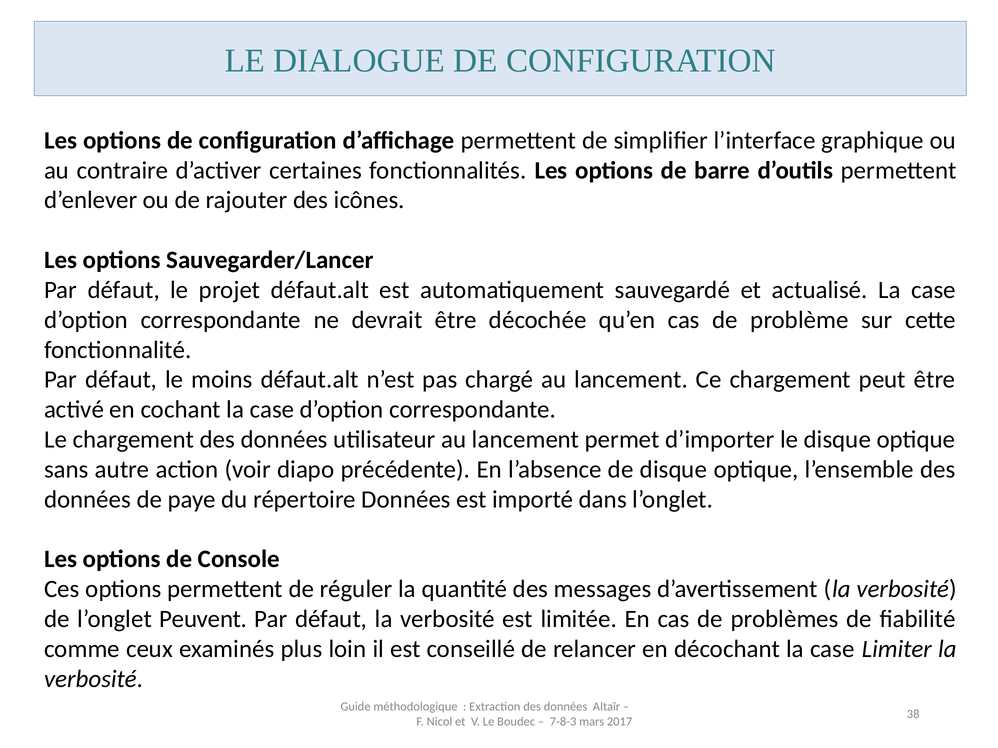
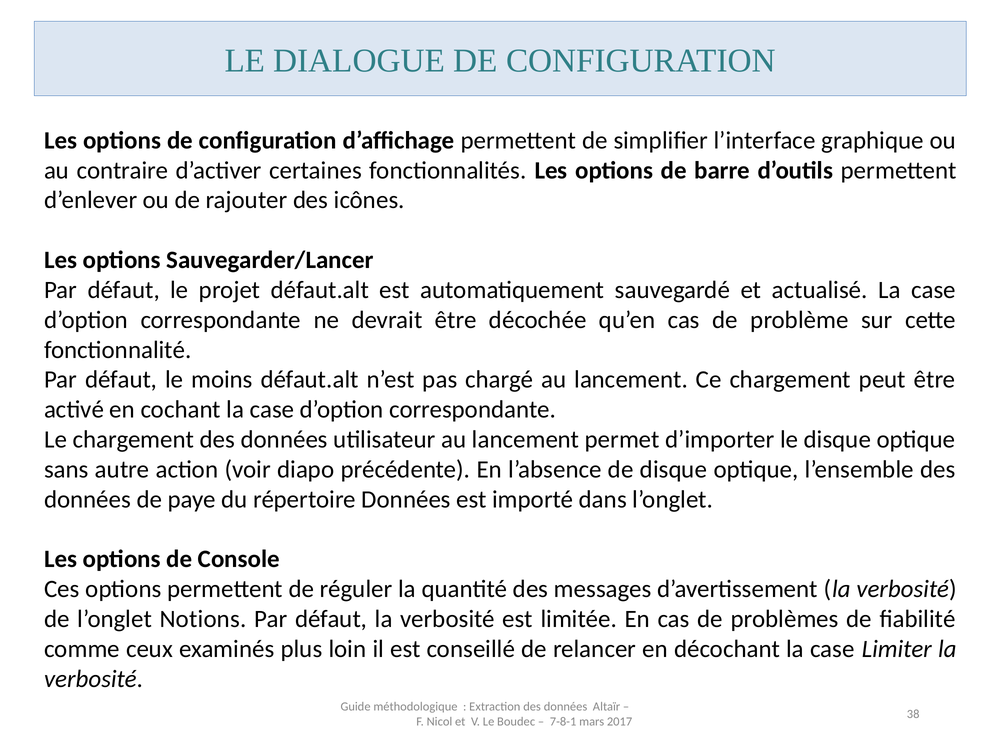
Peuvent: Peuvent -> Notions (203, 620)
7-8-3: 7-8-3 -> 7-8-1 (563, 722)
